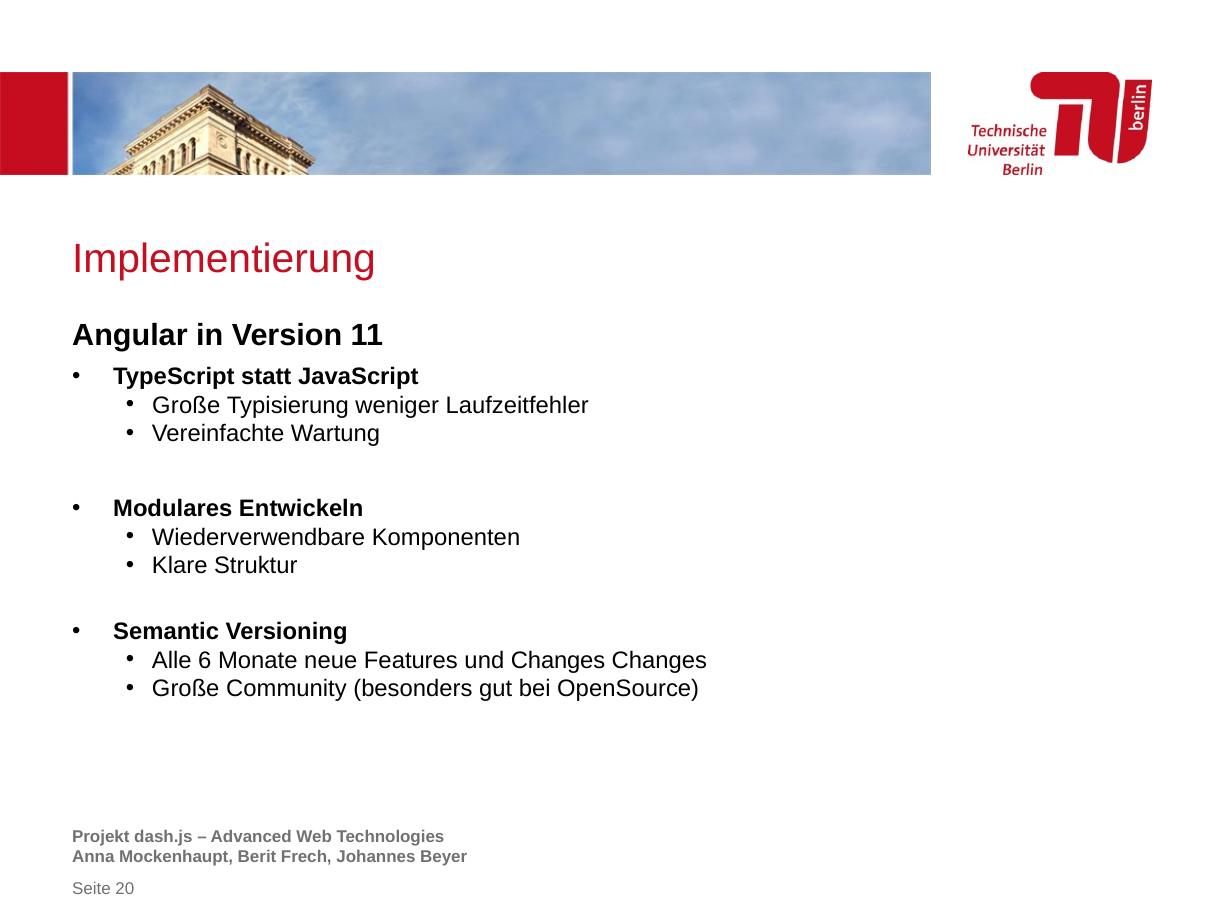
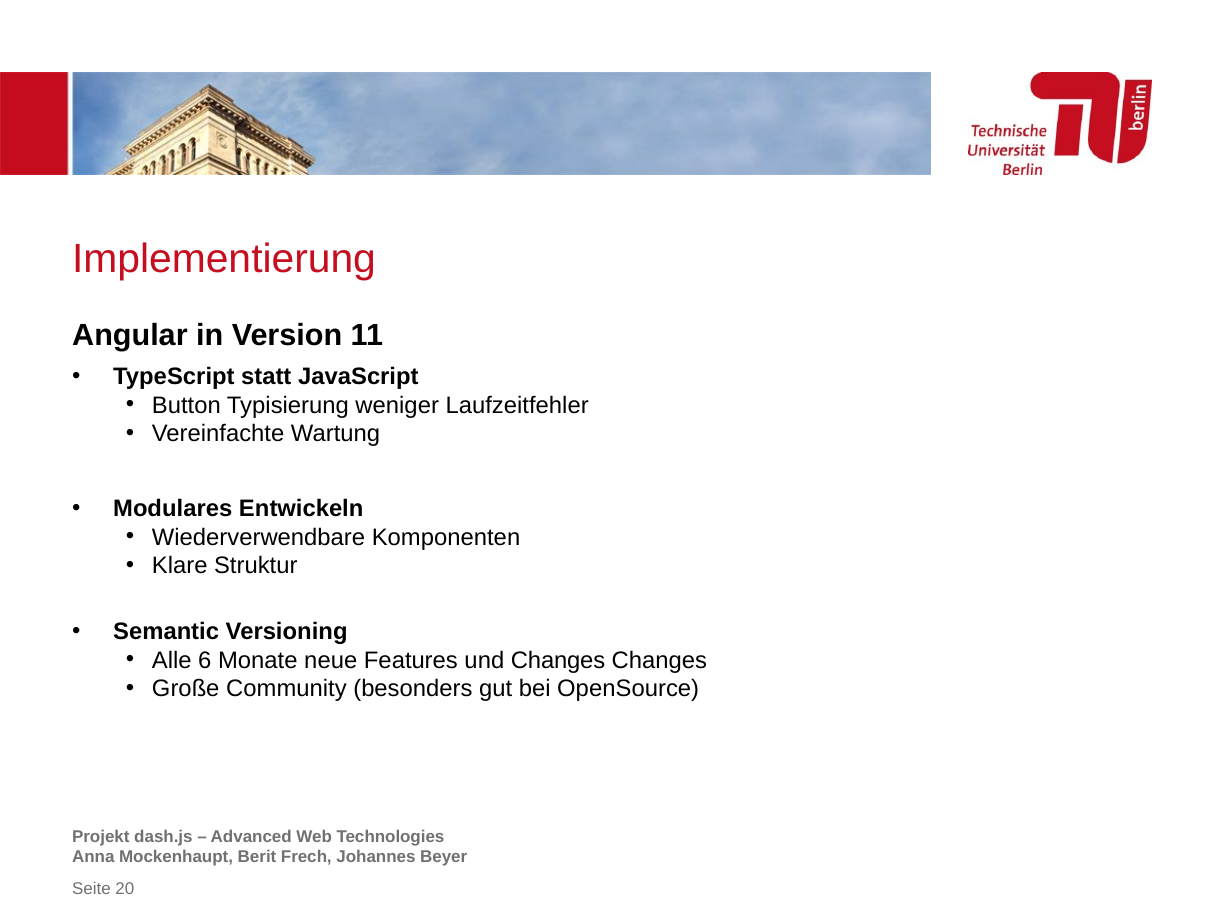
Große: Große -> Button (186, 405)
